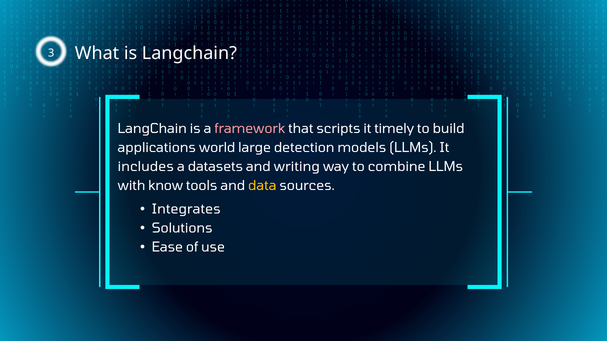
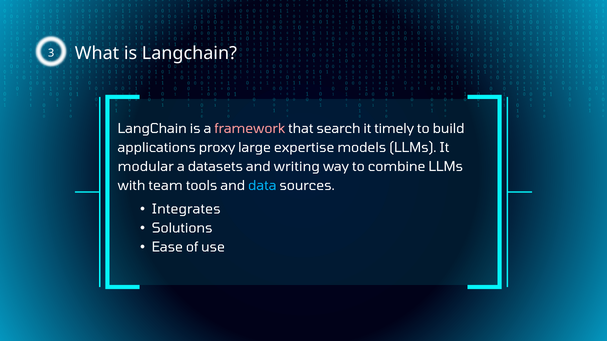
scripts: scripts -> search (339, 129)
world: world -> proxy (217, 148)
detection: detection -> expertise (304, 148)
includes: includes -> modular (146, 167)
know: know -> team (166, 186)
data colour: yellow -> light blue (262, 186)
